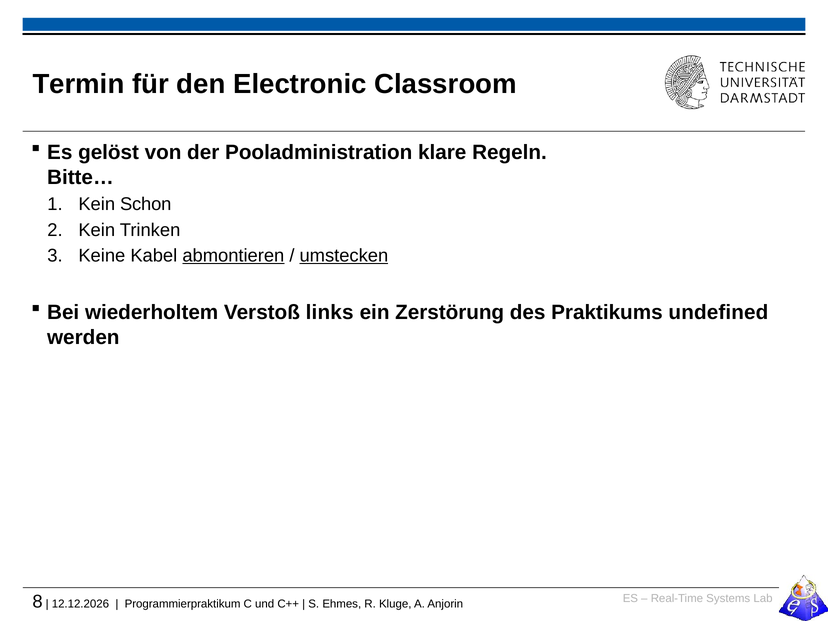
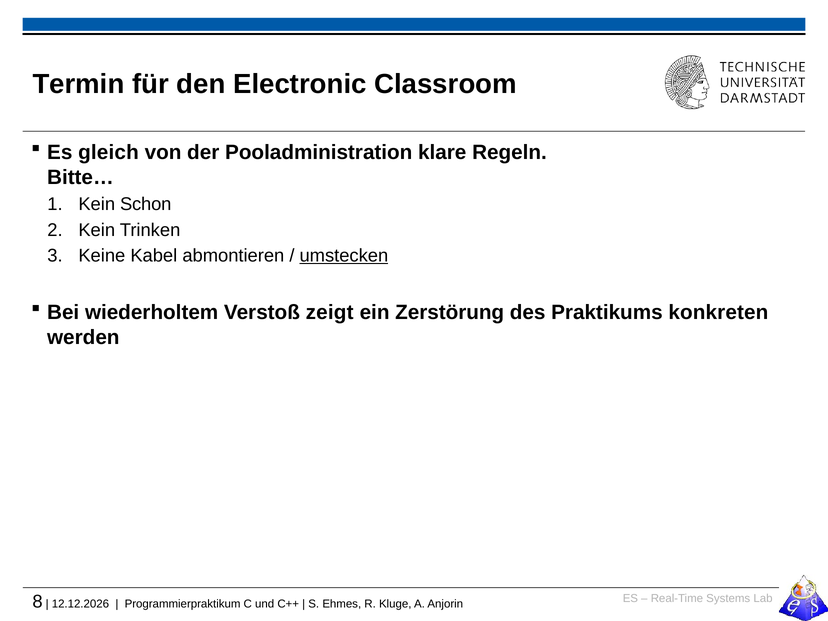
gelöst: gelöst -> gleich (108, 152)
abmontieren underline: present -> none (233, 256)
links: links -> zeigt (330, 312)
undefined: undefined -> konkreten (718, 312)
